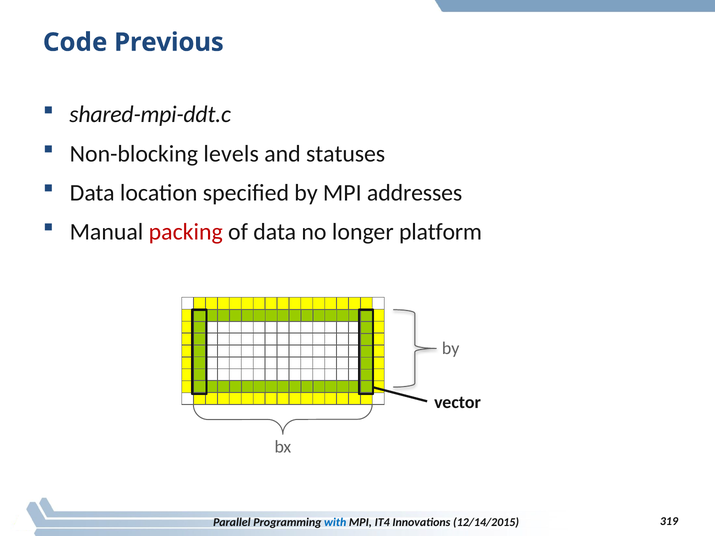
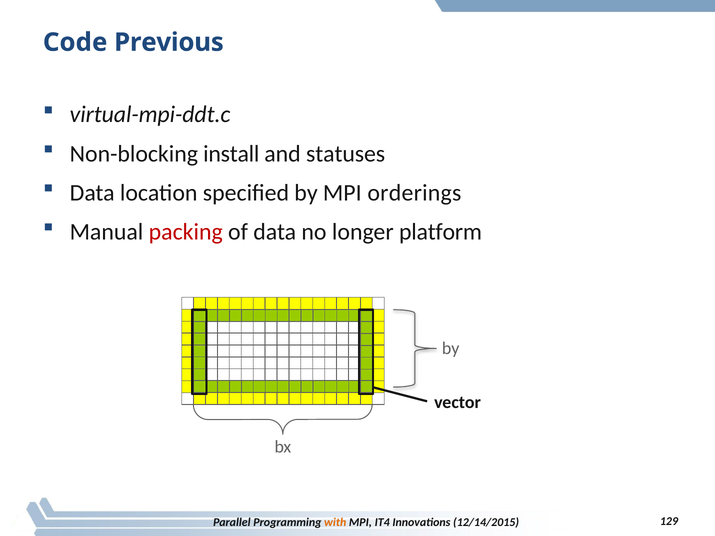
shared-mpi-ddt.c: shared-mpi-ddt.c -> virtual-mpi-ddt.c (150, 115)
levels: levels -> install (231, 154)
addresses: addresses -> orderings (414, 193)
with colour: blue -> orange (335, 523)
319: 319 -> 129 (669, 521)
